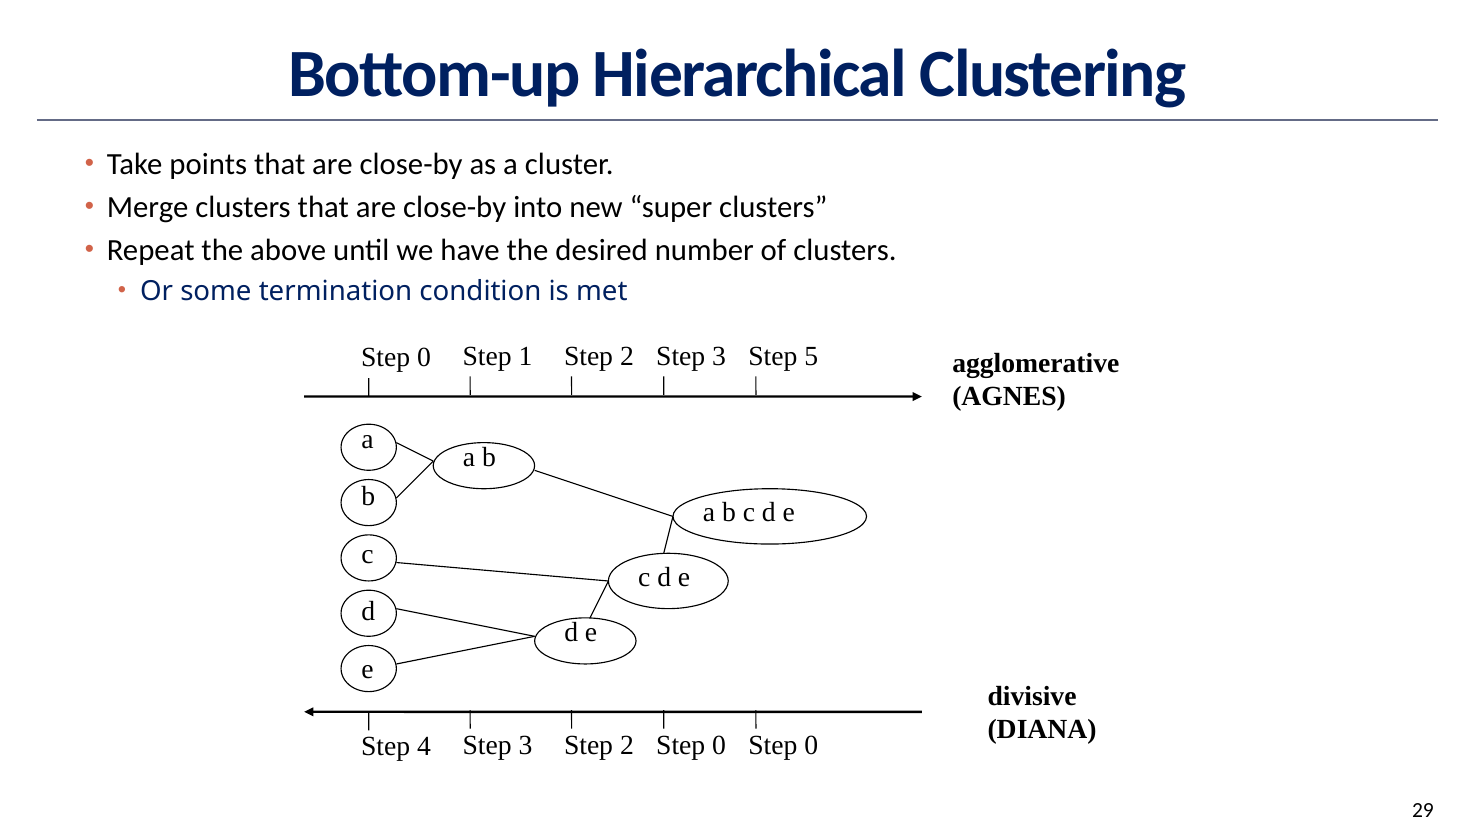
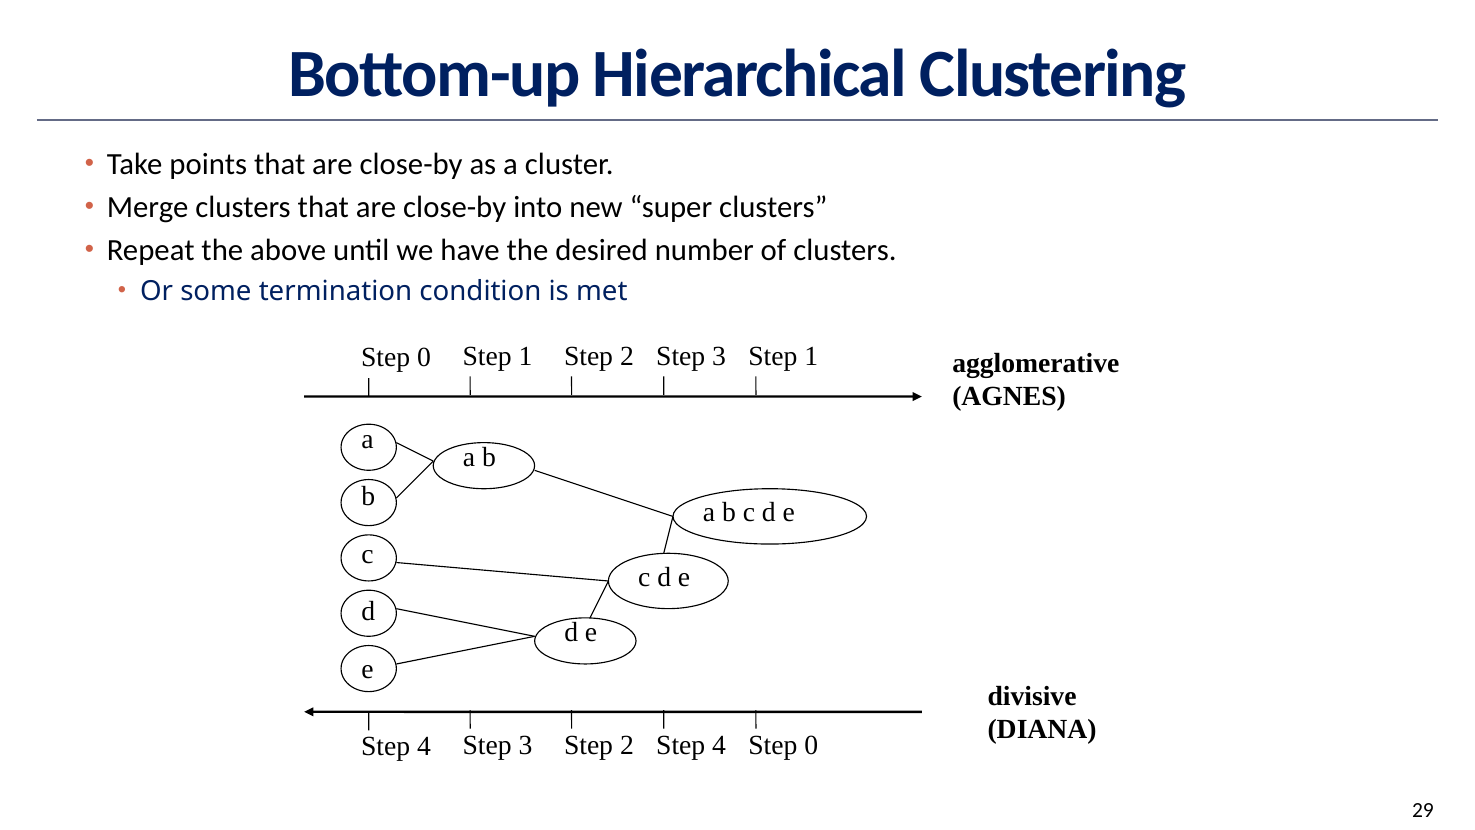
3 Step 5: 5 -> 1 (811, 356)
2 Step 0: 0 -> 4 (719, 745)
